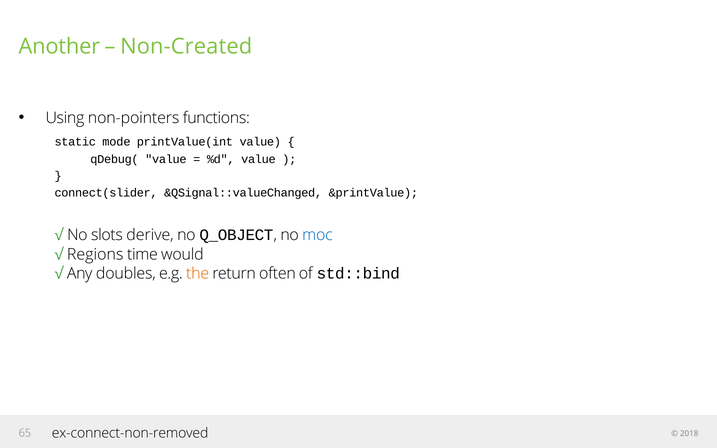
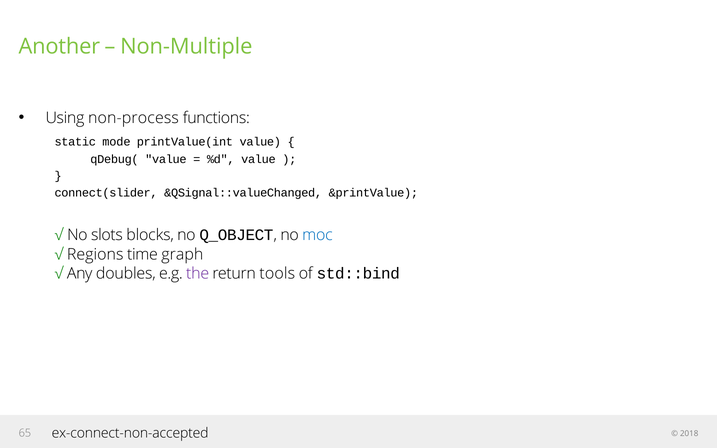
Non-Created: Non-Created -> Non-Multiple (186, 47)
non-pointers: non-pointers -> non-process (133, 118)
derive: derive -> blocks (150, 235)
would: would -> graph (182, 254)
the colour: orange -> purple (198, 274)
often: often -> tools (277, 274)
ex-connect-non-removed: ex-connect-non-removed -> ex-connect-non-accepted (130, 433)
